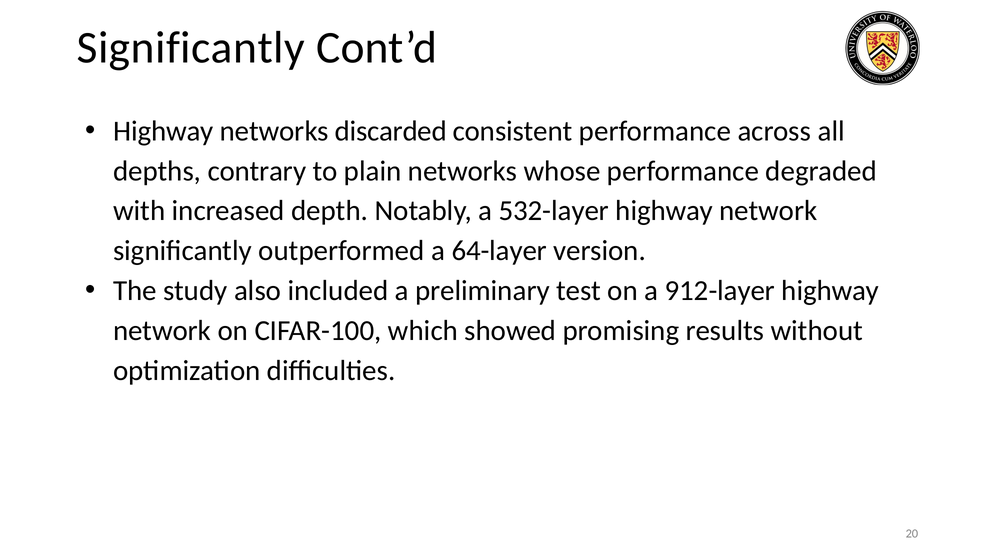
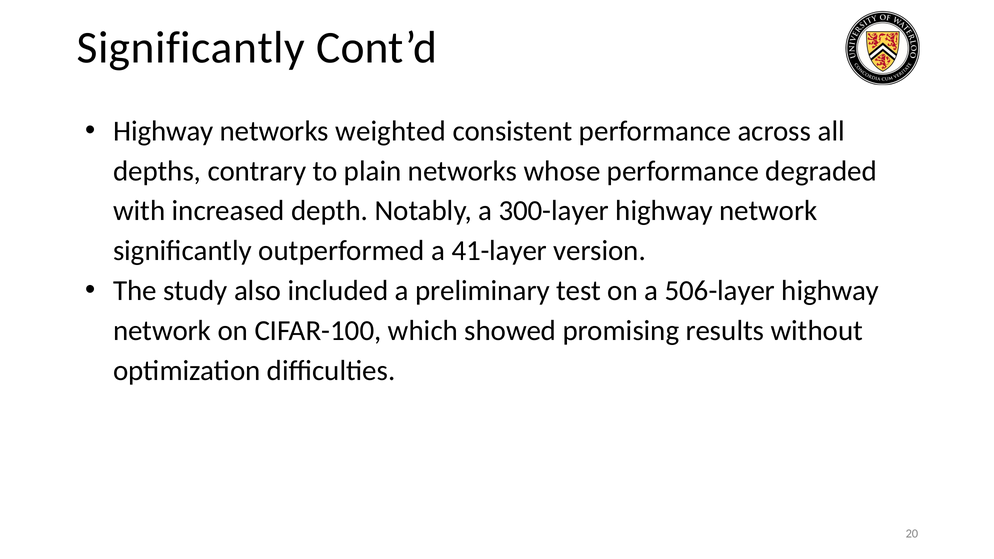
discarded: discarded -> weighted (391, 131)
532-layer: 532-layer -> 300-layer (554, 211)
64-layer: 64-layer -> 41-layer (499, 251)
912-layer: 912-layer -> 506-layer (720, 291)
